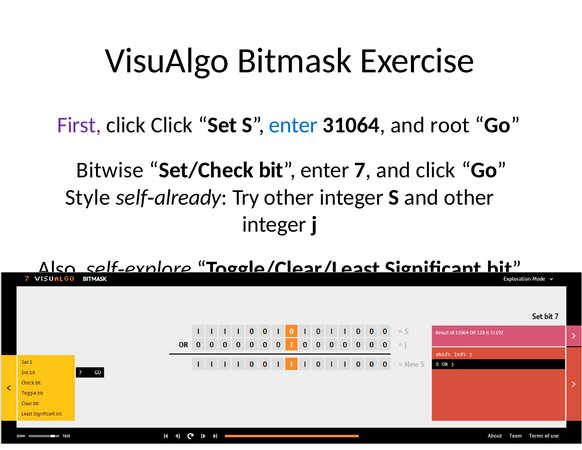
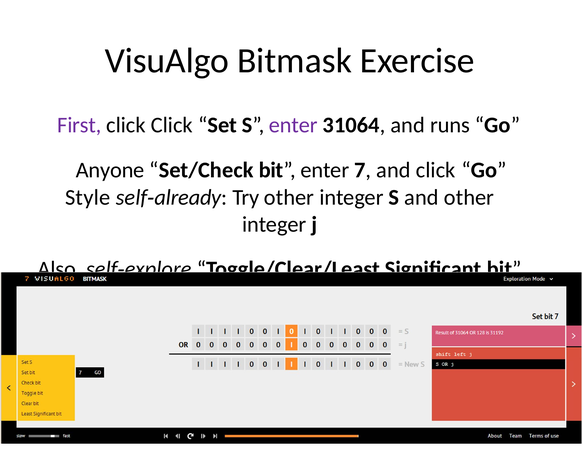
enter colour: blue -> purple (293, 125)
root: root -> runs (450, 125)
Bitwise: Bitwise -> Anyone (110, 170)
